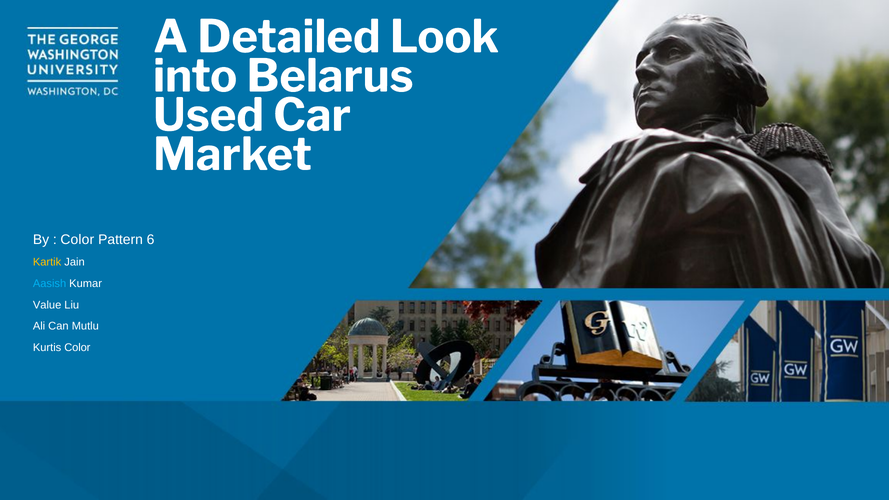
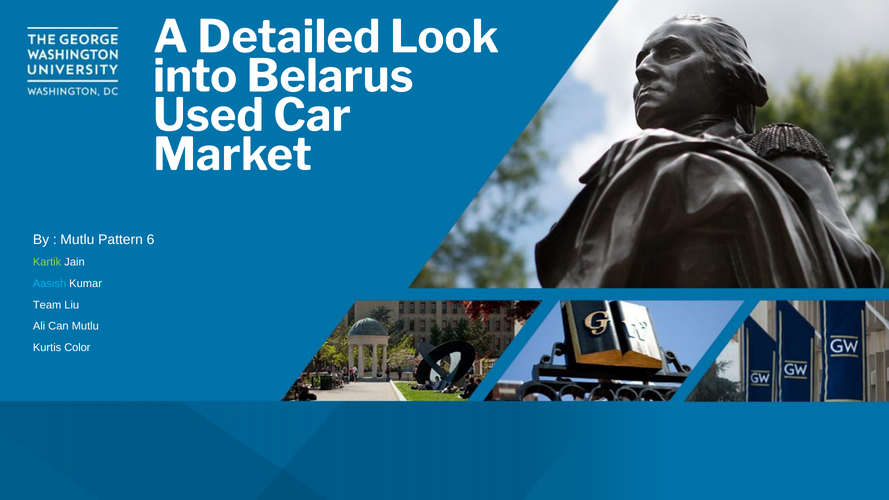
Color: Color -> Mutlu (77, 240)
Kartik colour: yellow -> light green (47, 262)
Value: Value -> Team (47, 305)
